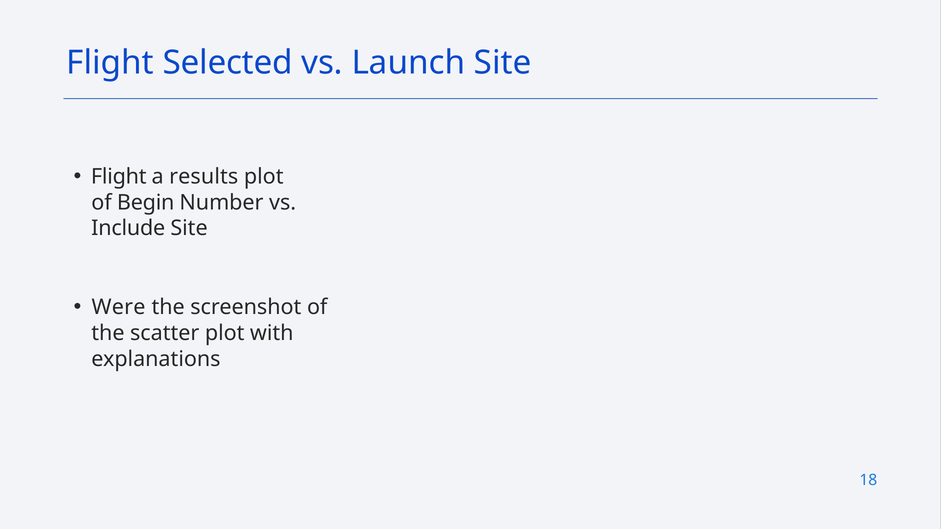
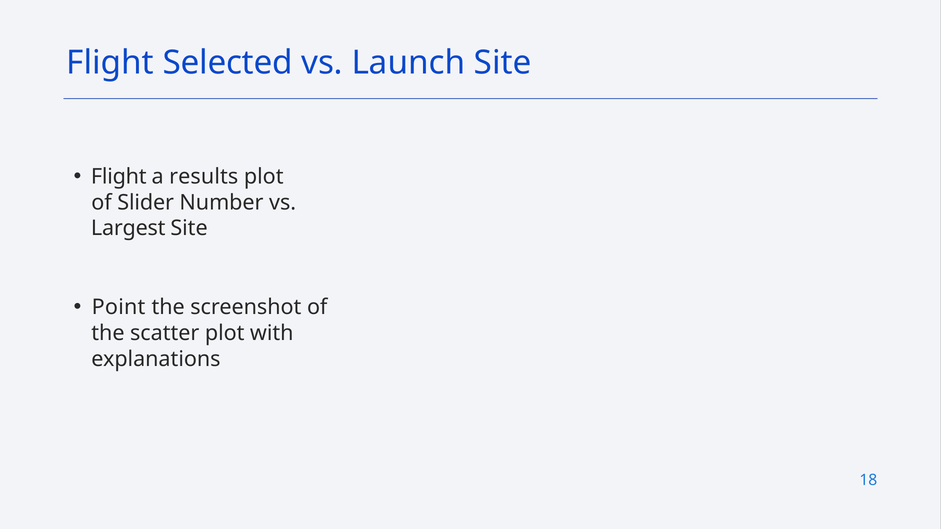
Begin: Begin -> Slider (146, 203)
Include: Include -> Largest (128, 228)
Were: Were -> Point (119, 307)
